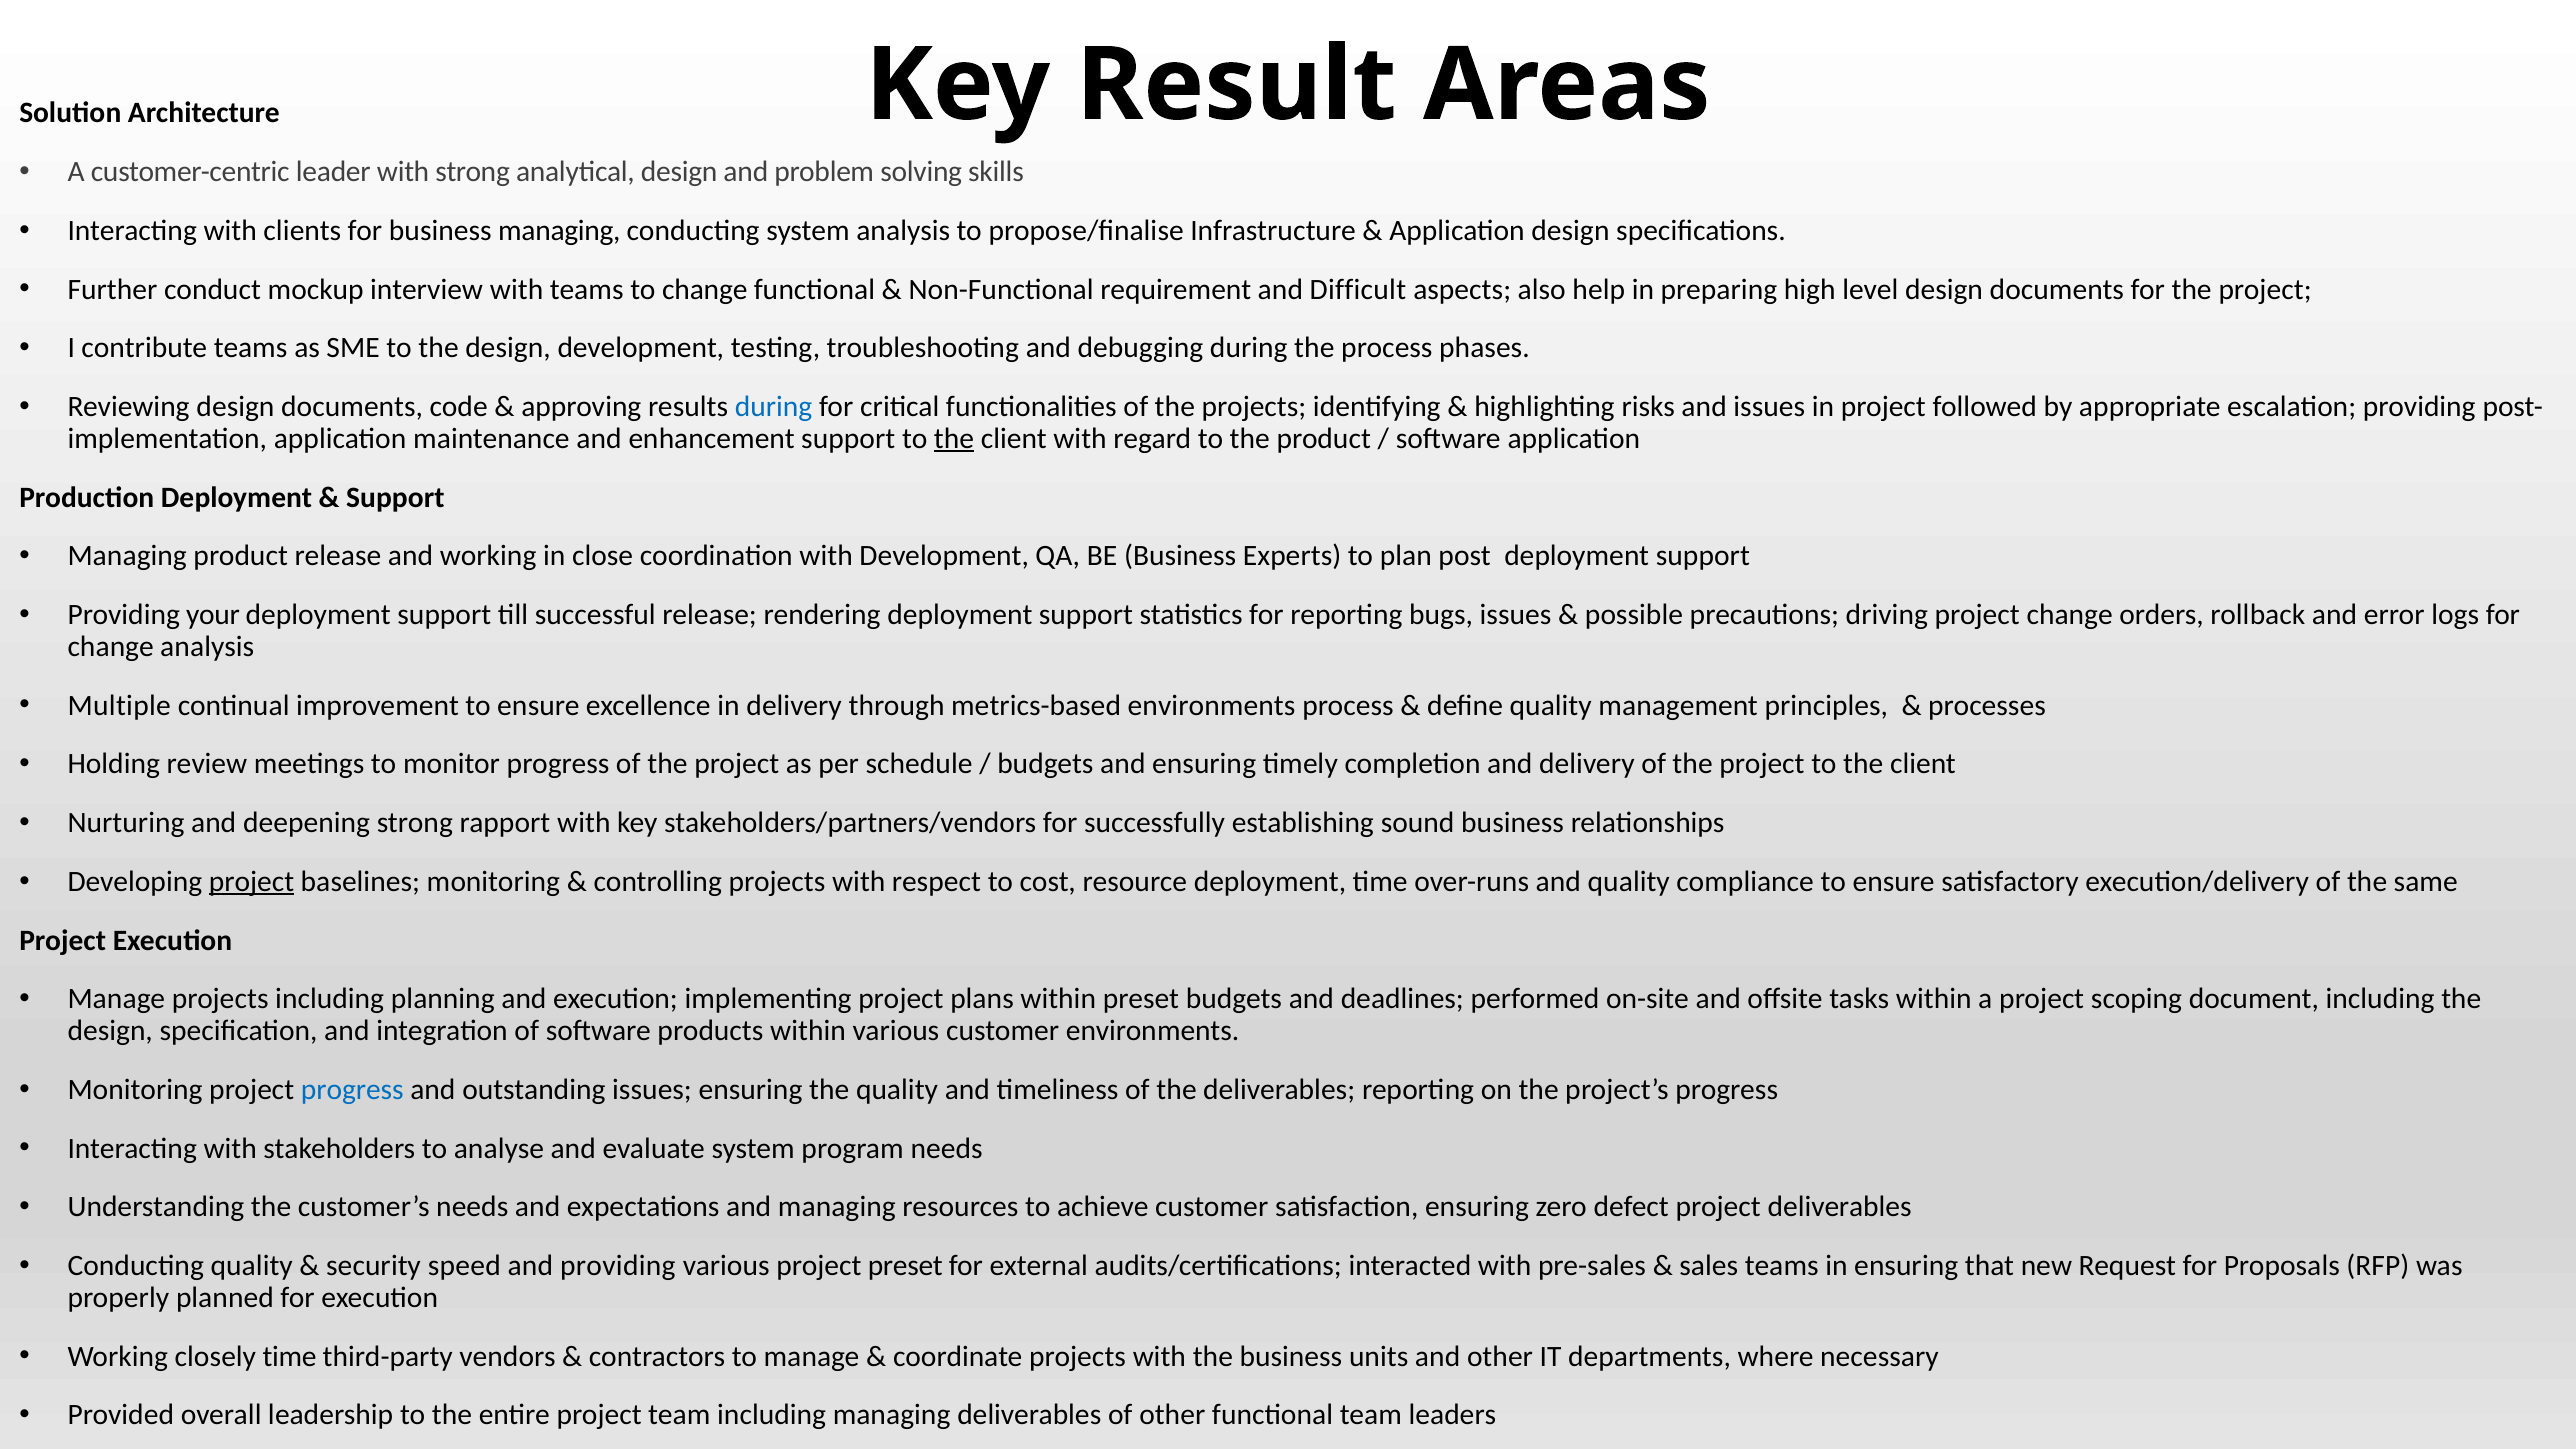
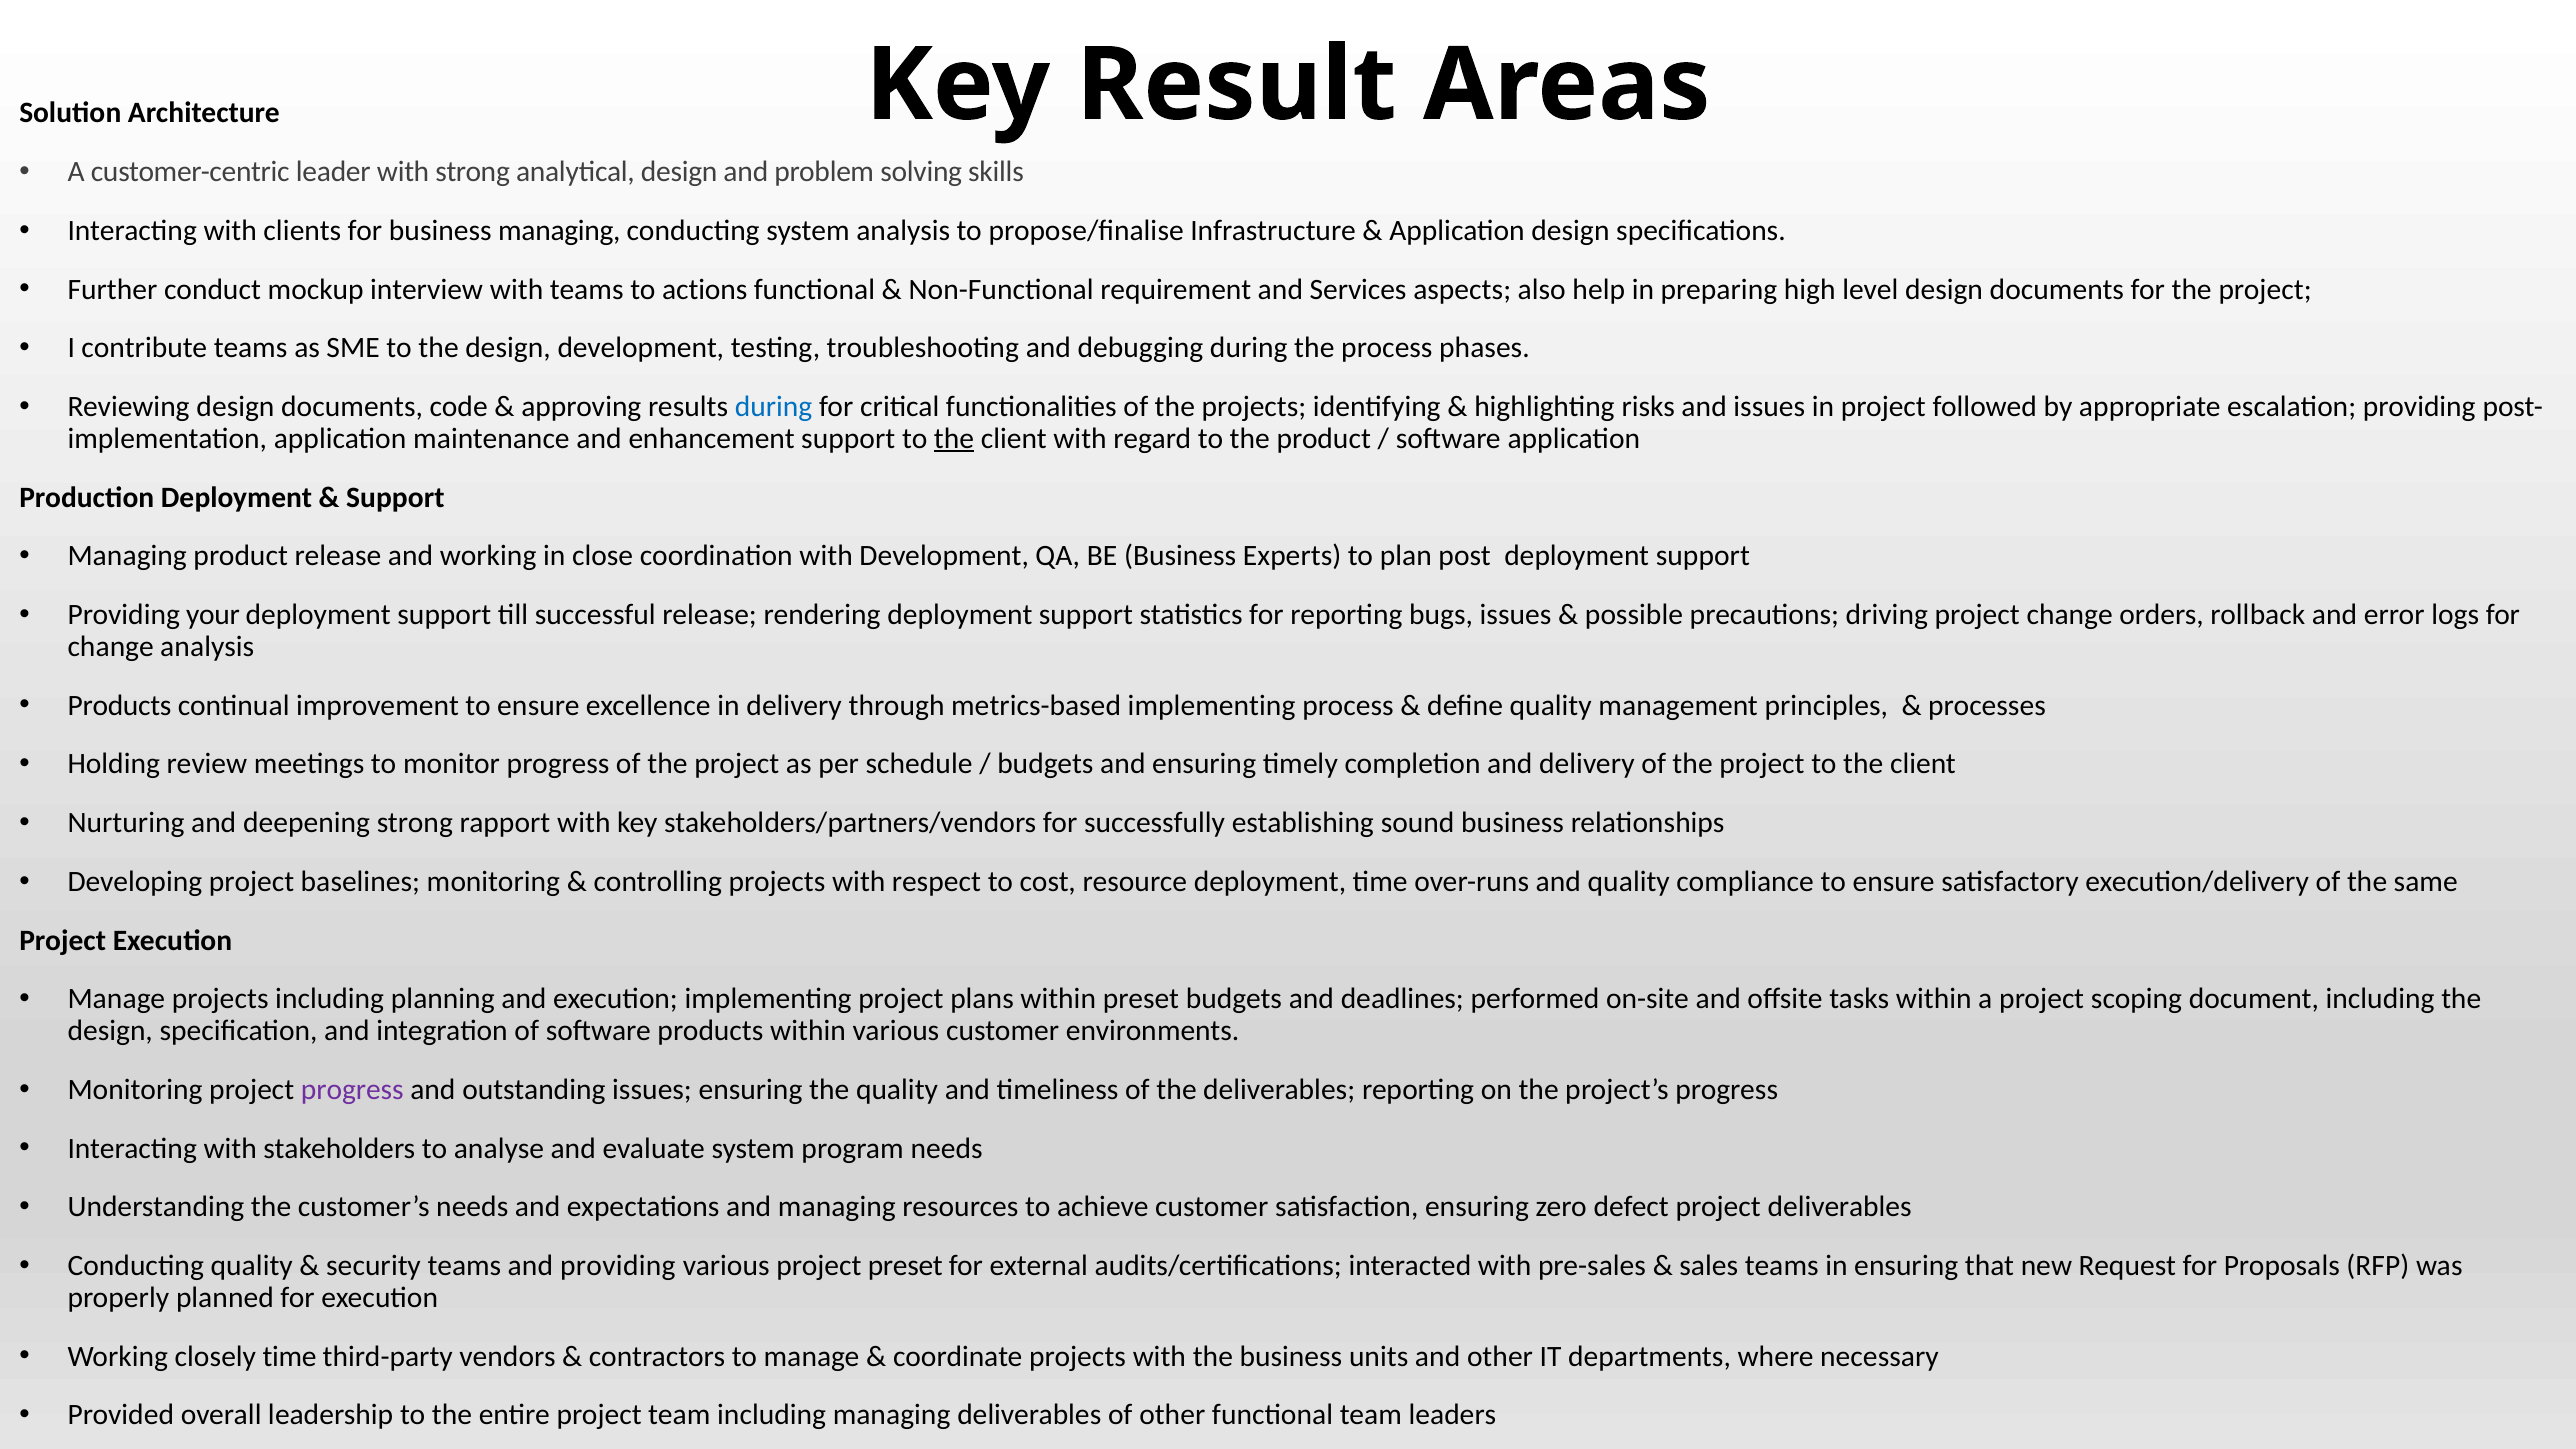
to change: change -> actions (705, 289)
Difficult: Difficult -> Services (1358, 289)
Multiple: Multiple -> Products (120, 705)
metrics-based environments: environments -> implementing (1212, 705)
project underline: present -> none (251, 882)
progress colour: blue -> purple (352, 1090)
security speed: speed -> teams (464, 1266)
